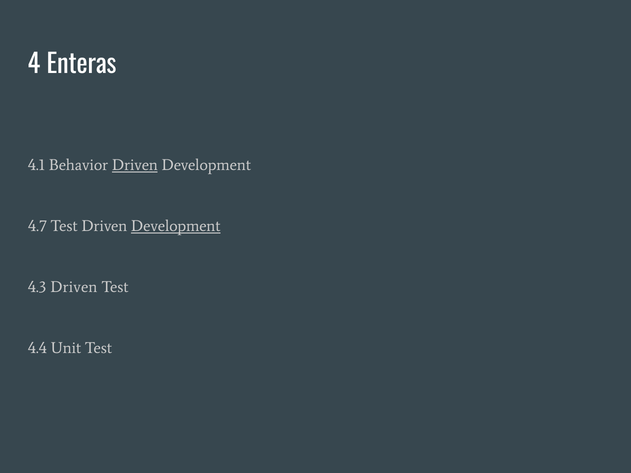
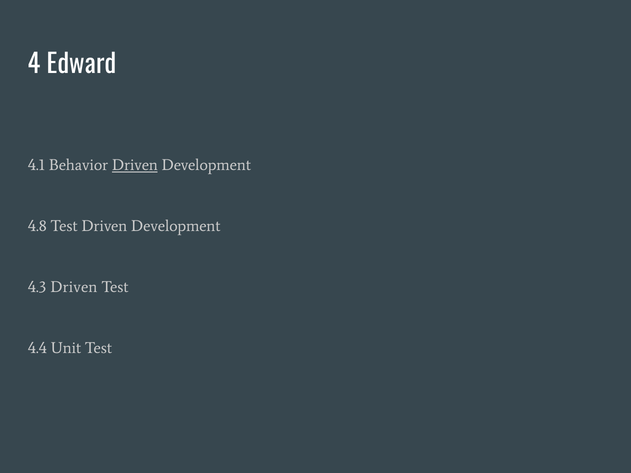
Enteras: Enteras -> Edward (81, 65)
4.7: 4.7 -> 4.8 (37, 226)
Development underline: present -> none (176, 226)
